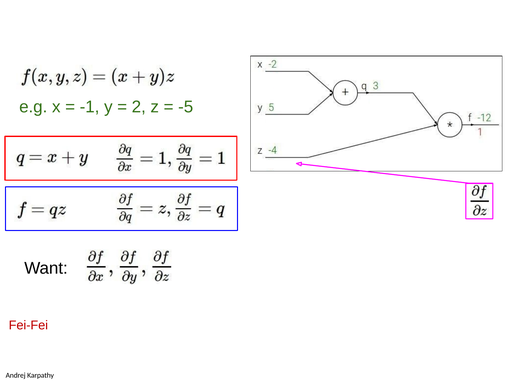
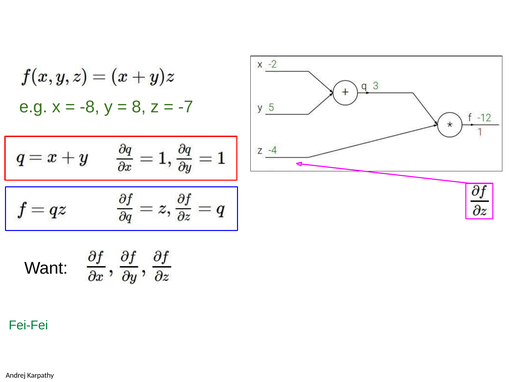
-1: -1 -> -8 (90, 107)
2: 2 -> 8 (139, 107)
-5: -5 -> -7 (186, 107)
Fei-Fei colour: red -> green (28, 325)
